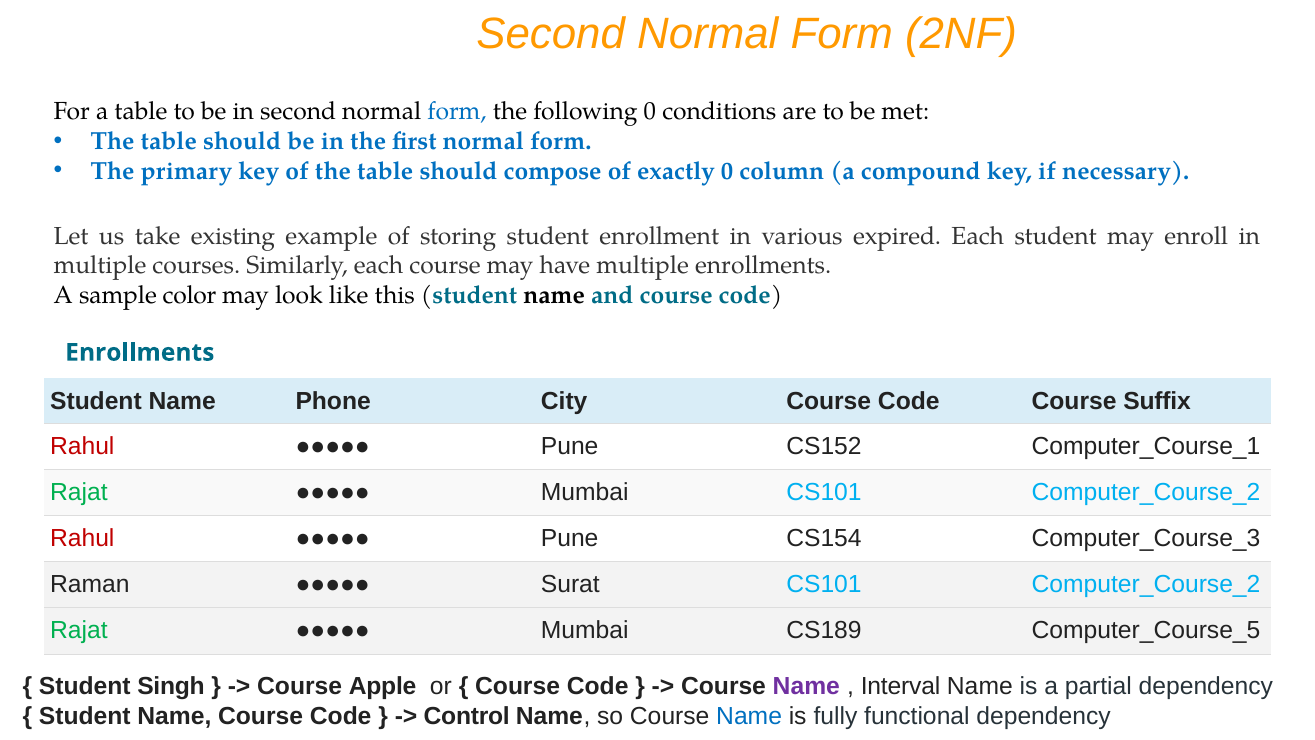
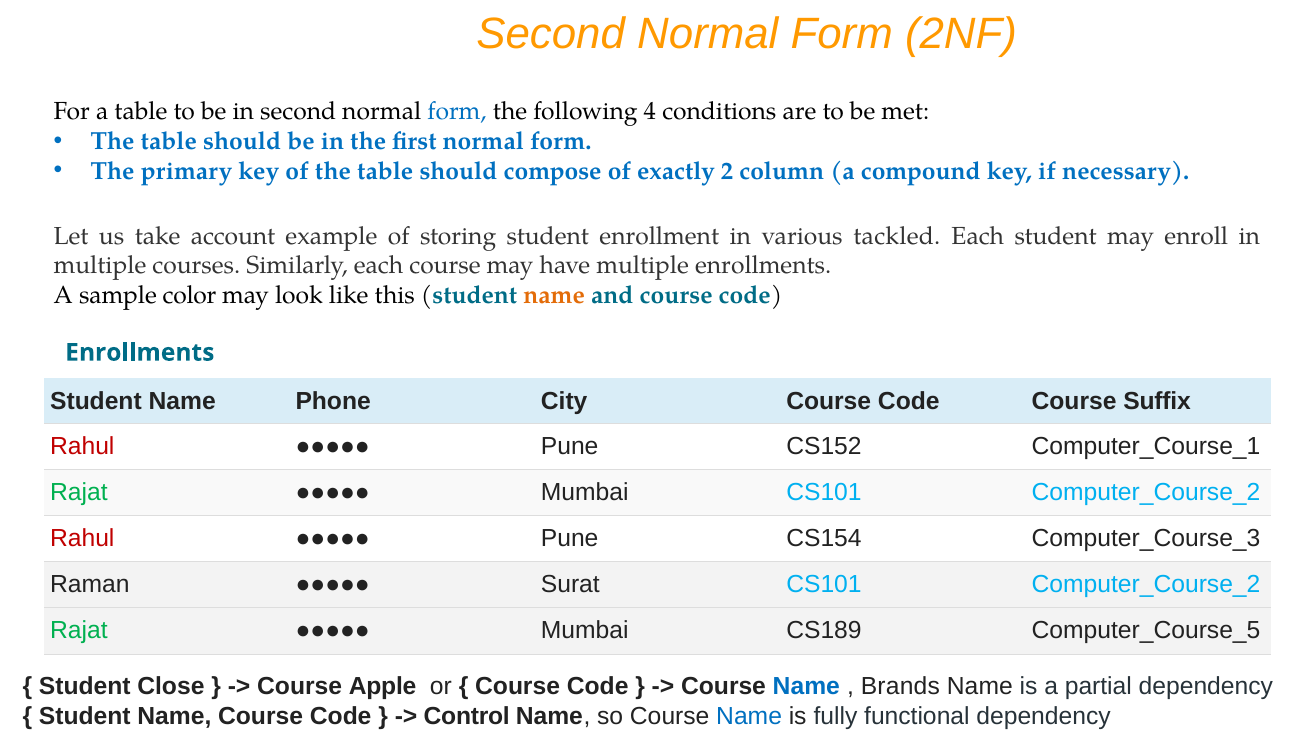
following 0: 0 -> 4 (650, 112)
exactly 0: 0 -> 2 (727, 171)
existing: existing -> account (233, 236)
expired: expired -> tackled (897, 236)
name colour: black -> orange (554, 295)
Singh: Singh -> Close (171, 687)
Name colour: purple -> blue (806, 687)
Interval: Interval -> Brands (900, 687)
